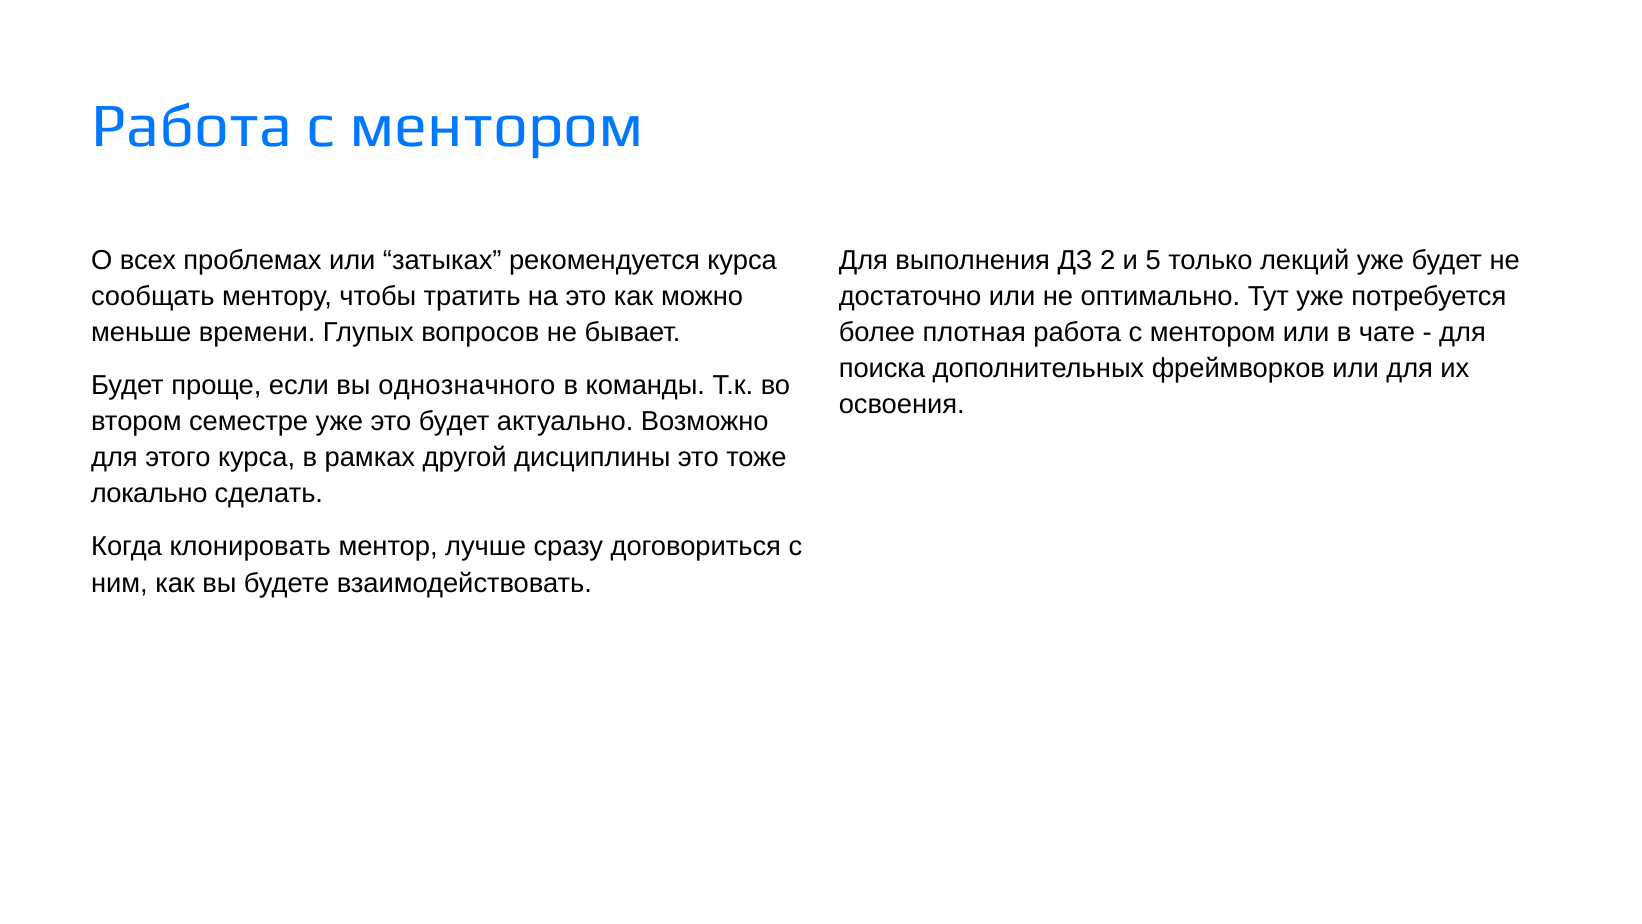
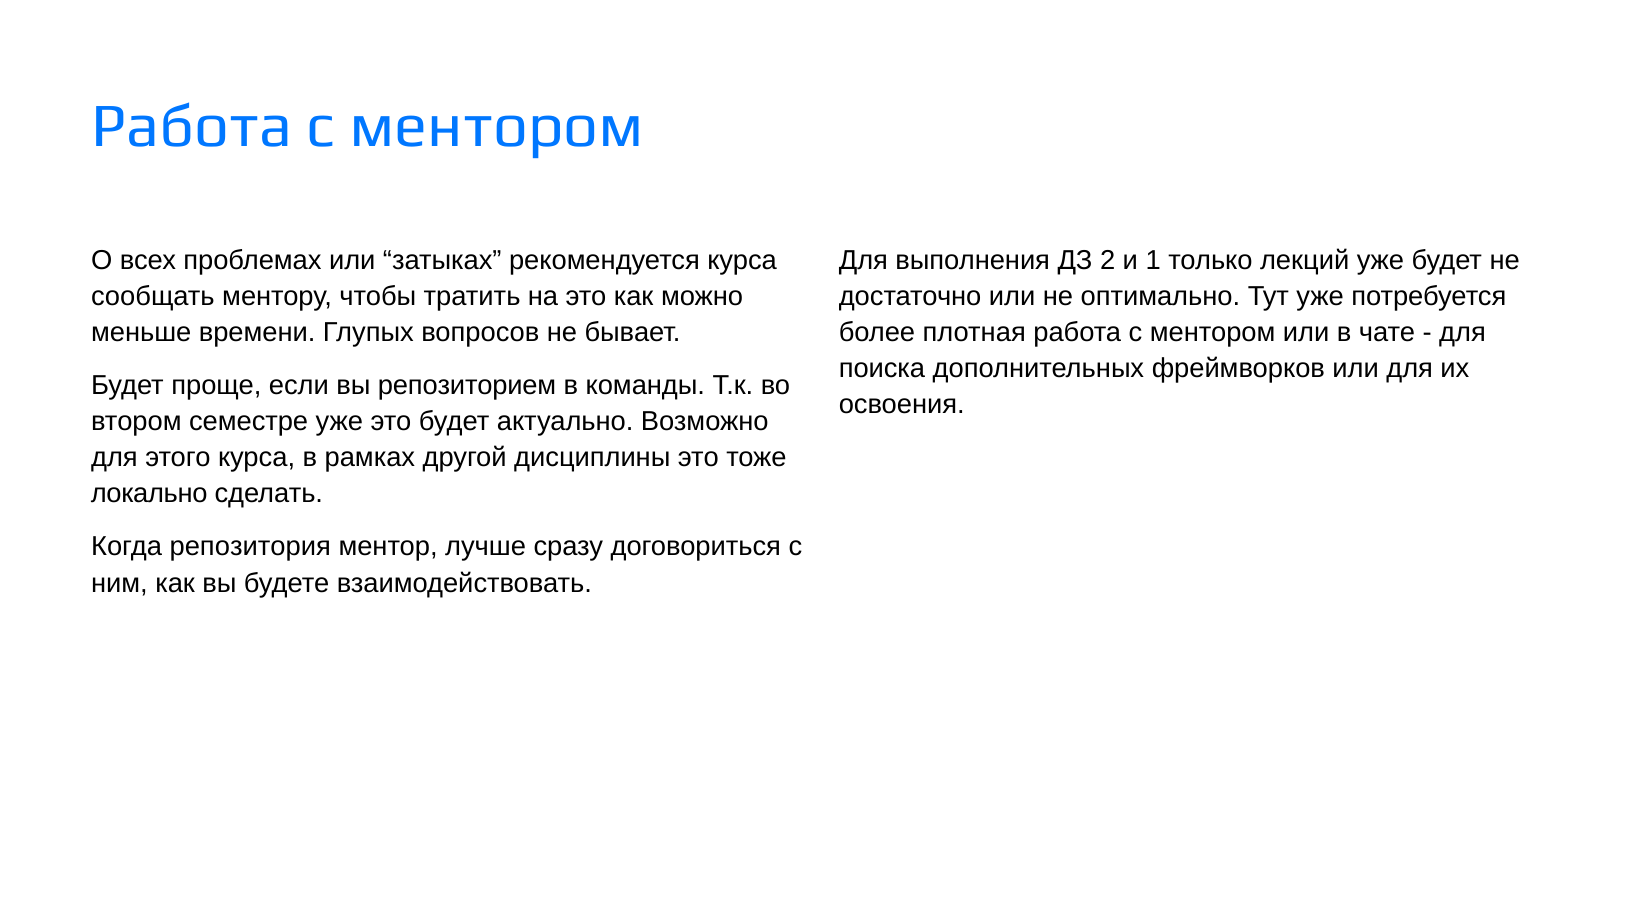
5: 5 -> 1 (1153, 260)
однозначного: однозначного -> репозиторием (467, 386)
клонировать: клонировать -> репозитория (250, 547)
